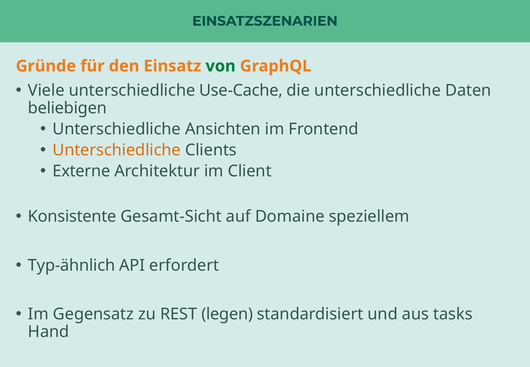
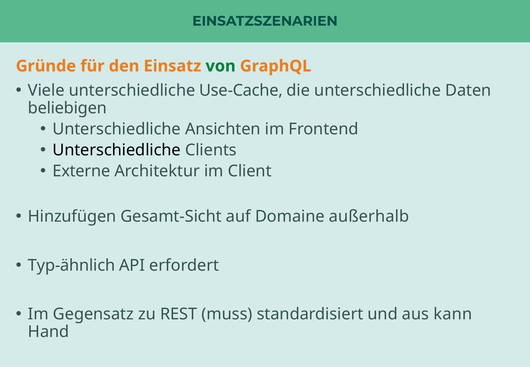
Unterschiedliche colour: orange -> black (117, 150)
Konsistente: Konsistente -> Hinzufügen (72, 216)
speziellem: speziellem -> außerhalb (369, 216)
legen: legen -> muss (227, 314)
tasks: tasks -> kann (453, 314)
